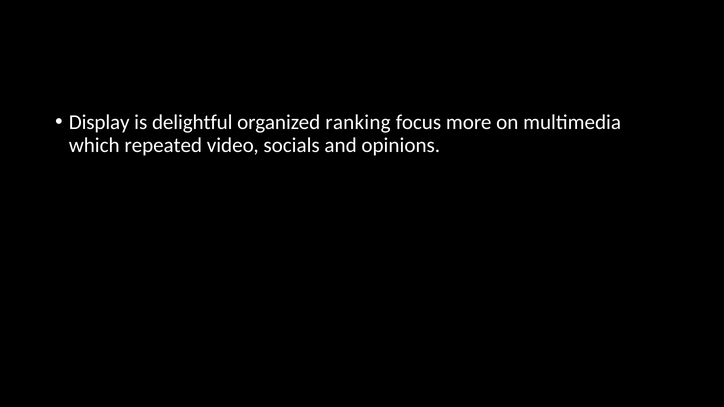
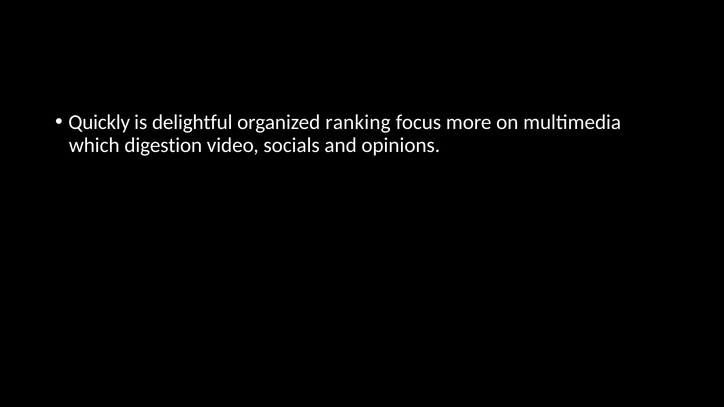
Display: Display -> Quickly (99, 122)
repeated: repeated -> digestion (163, 145)
